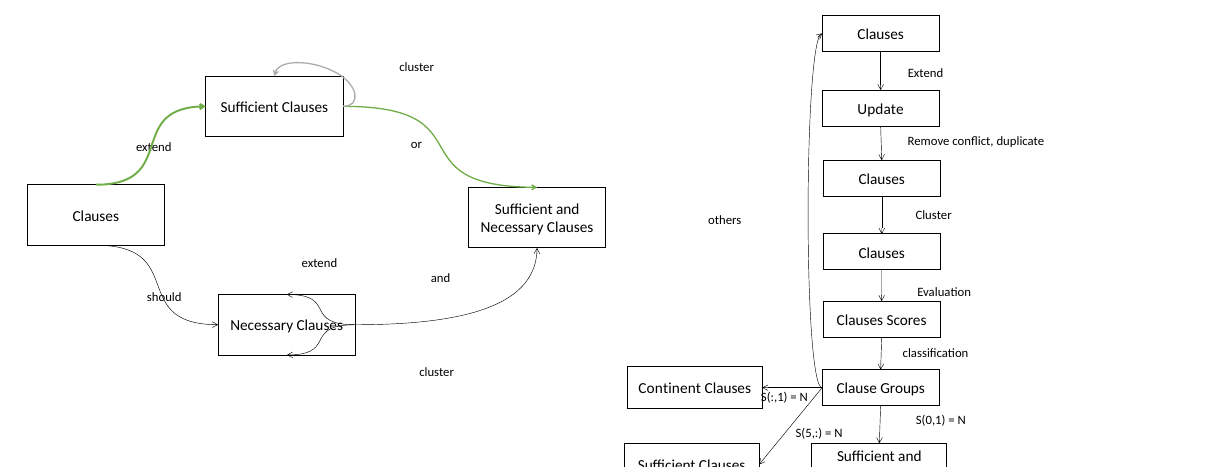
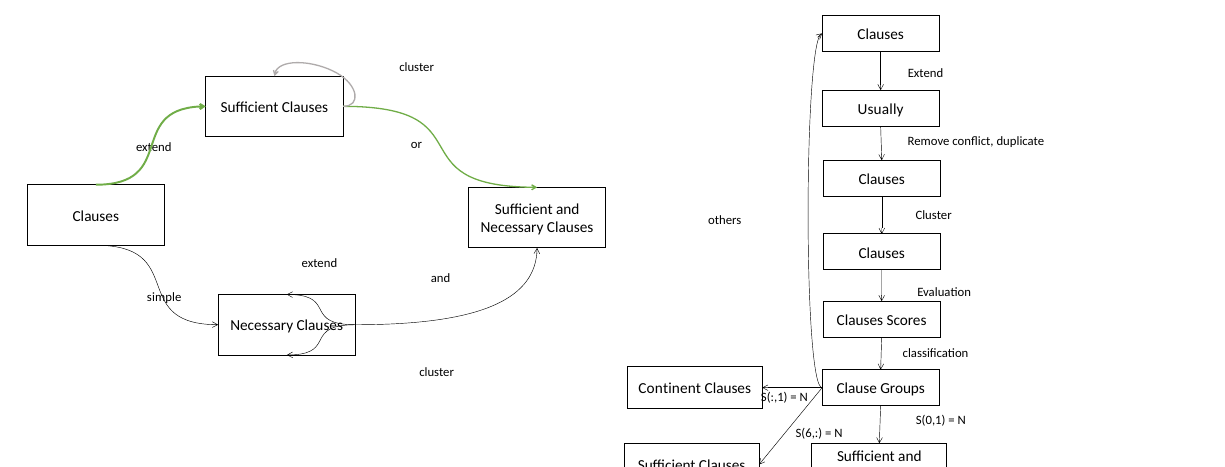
Update: Update -> Usually (881, 109)
should: should -> simple (164, 297)
S(5: S(5 -> S(6 (809, 433)
